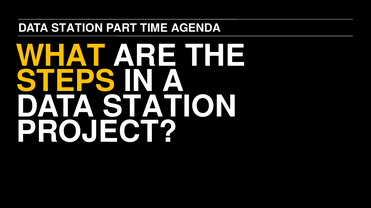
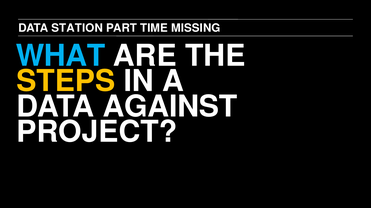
AGENDA: AGENDA -> MISSING (196, 28)
WHAT colour: yellow -> light blue (61, 56)
STATION: STATION -> AGAINST (170, 107)
